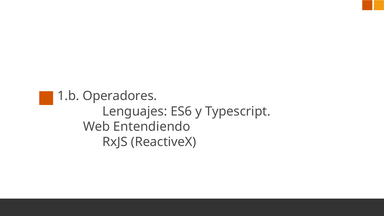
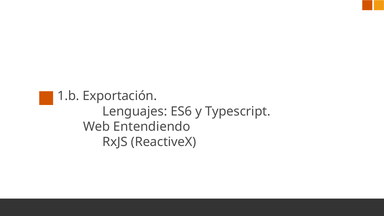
Operadores: Operadores -> Exportación (120, 96)
